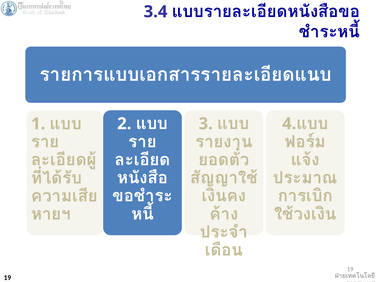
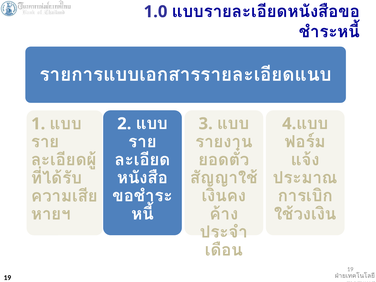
3.4: 3.4 -> 1.0 (156, 12)
